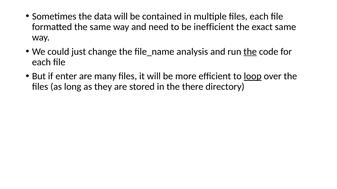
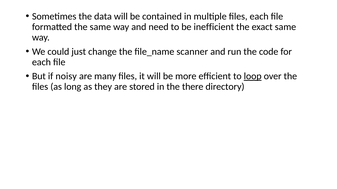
analysis: analysis -> scanner (192, 52)
the underline: present -> none (250, 52)
enter: enter -> noisy (66, 76)
